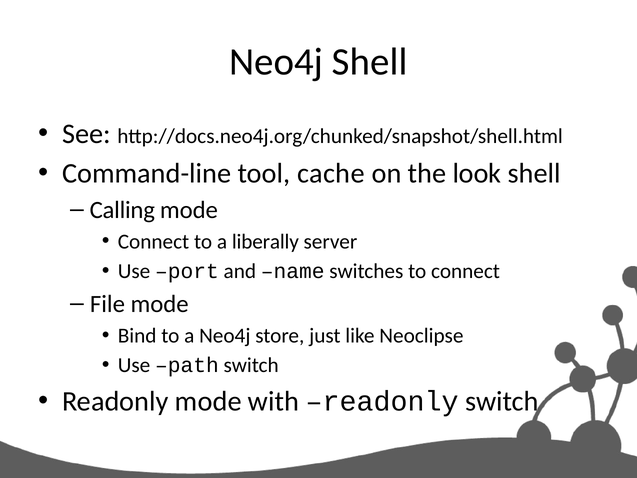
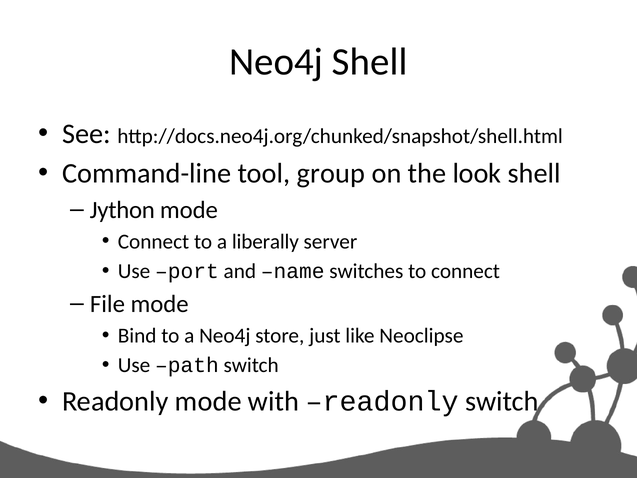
cache: cache -> group (331, 173)
Calling: Calling -> Jython (122, 210)
